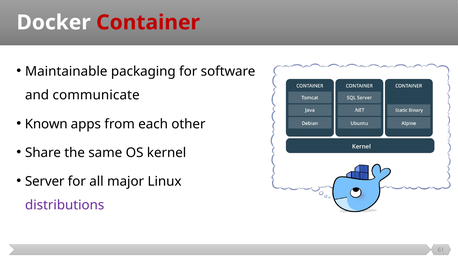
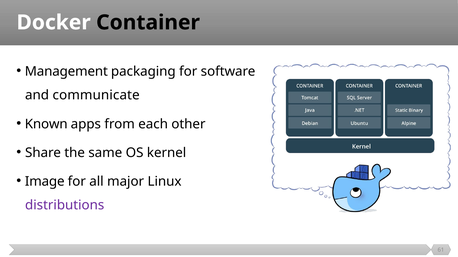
Container colour: red -> black (148, 23)
Maintainable: Maintainable -> Management (66, 71)
Server: Server -> Image (45, 182)
